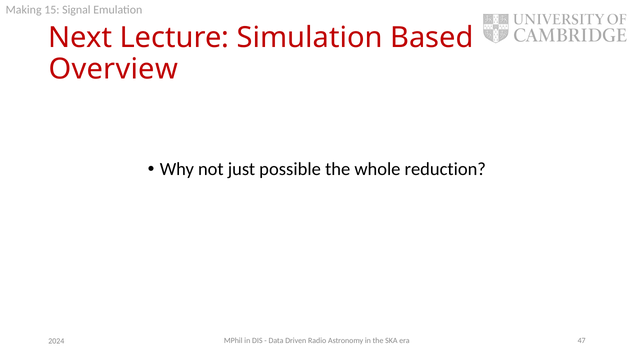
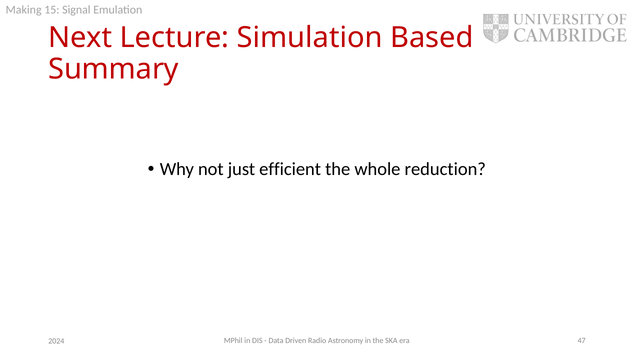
Overview: Overview -> Summary (114, 69)
possible: possible -> efficient (290, 169)
